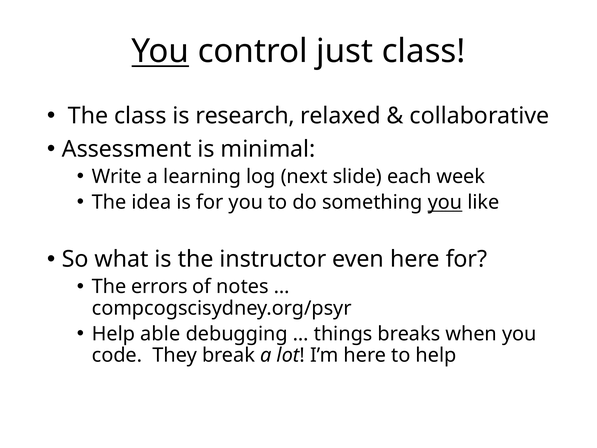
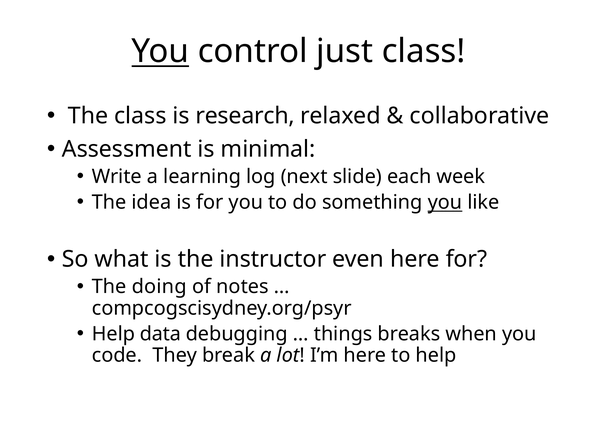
errors: errors -> doing (159, 287)
able: able -> data (160, 334)
